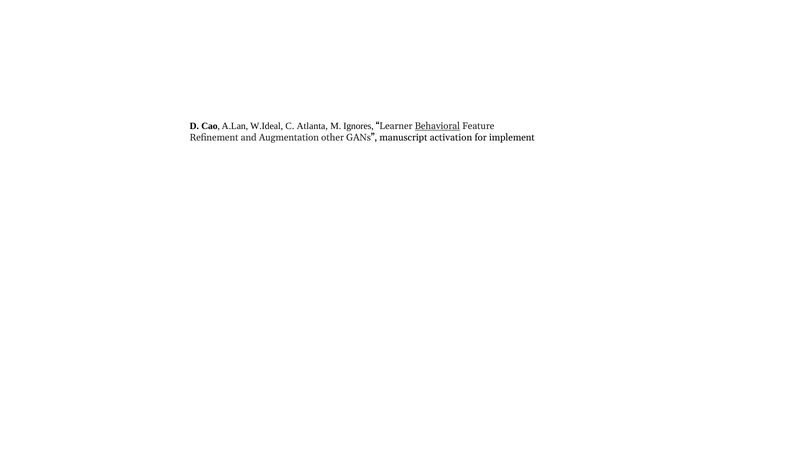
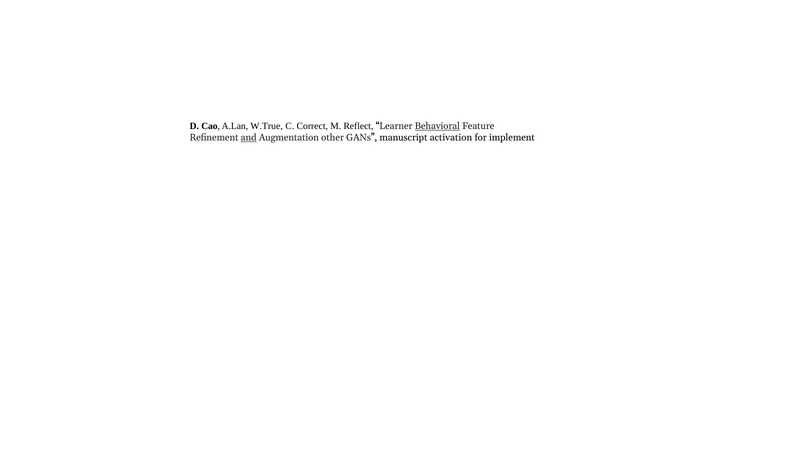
W.Ideal: W.Ideal -> W.True (267, 126)
Atlanta: Atlanta -> Correct (312, 126)
Ignores: Ignores -> Reflect (358, 126)
and underline: none -> present (249, 138)
